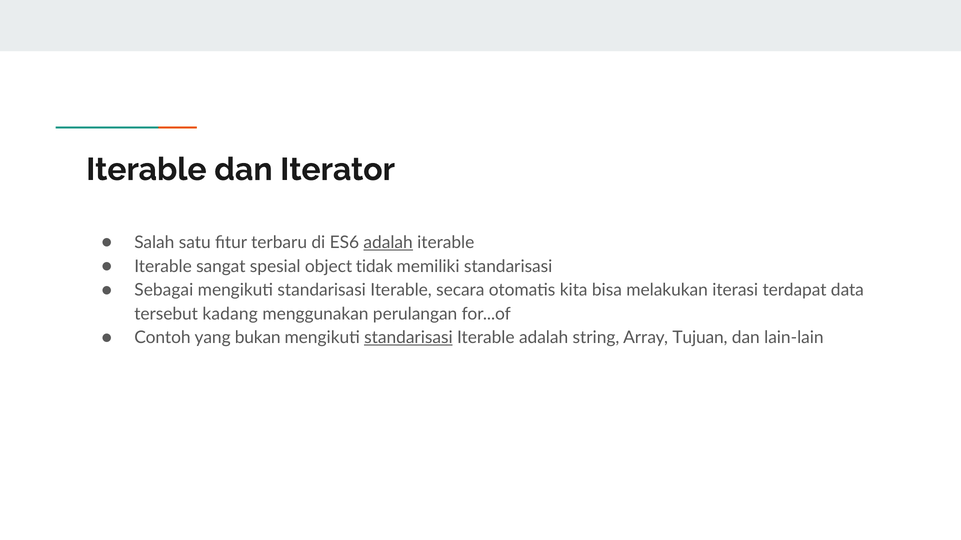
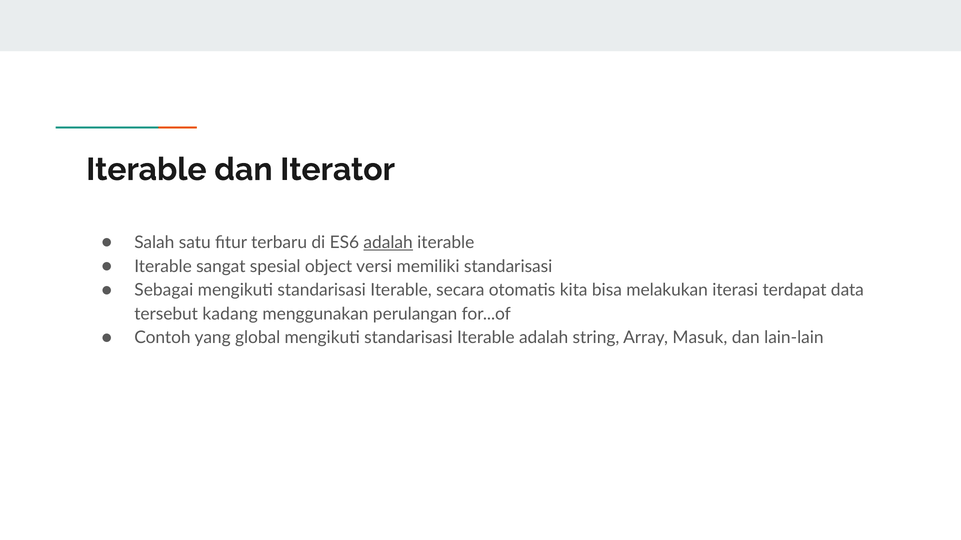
tidak: tidak -> versi (374, 267)
bukan: bukan -> global (258, 338)
standarisasi underline: present -> none (408, 338)
Tujuan: Tujuan -> Masuk (700, 338)
